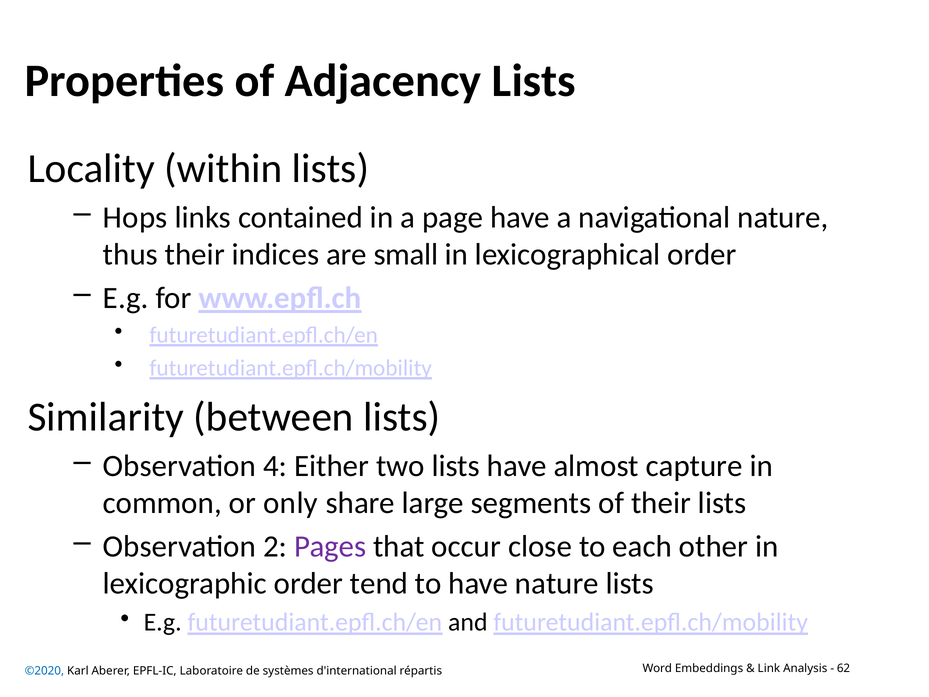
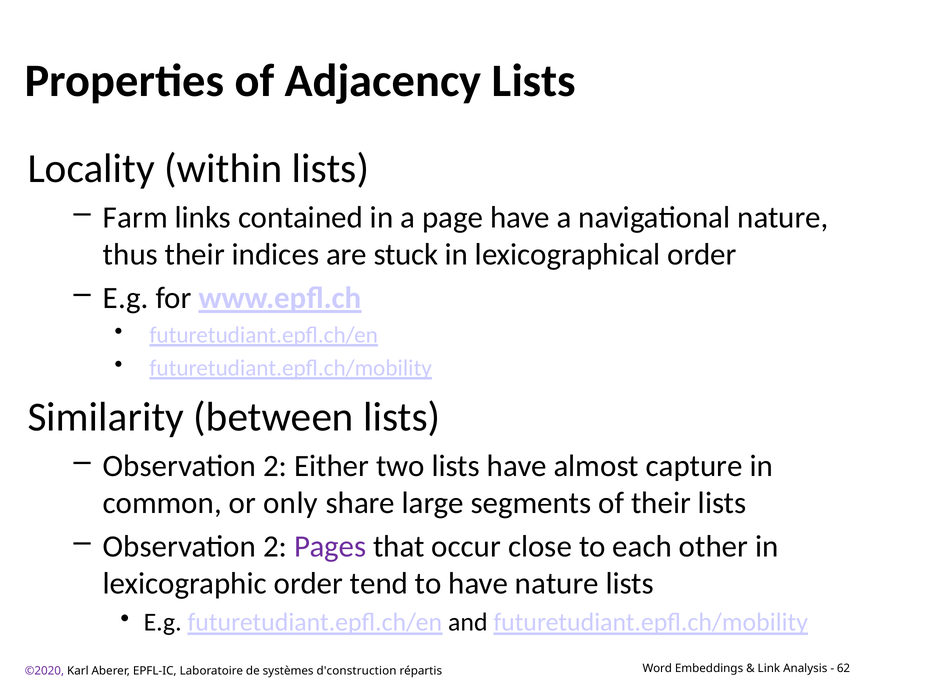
Hops: Hops -> Farm (135, 217)
small: small -> stuck (406, 255)
4: 4 -> 2 (275, 466)
©2020 colour: blue -> purple (44, 670)
d'international: d'international -> d'construction (357, 670)
